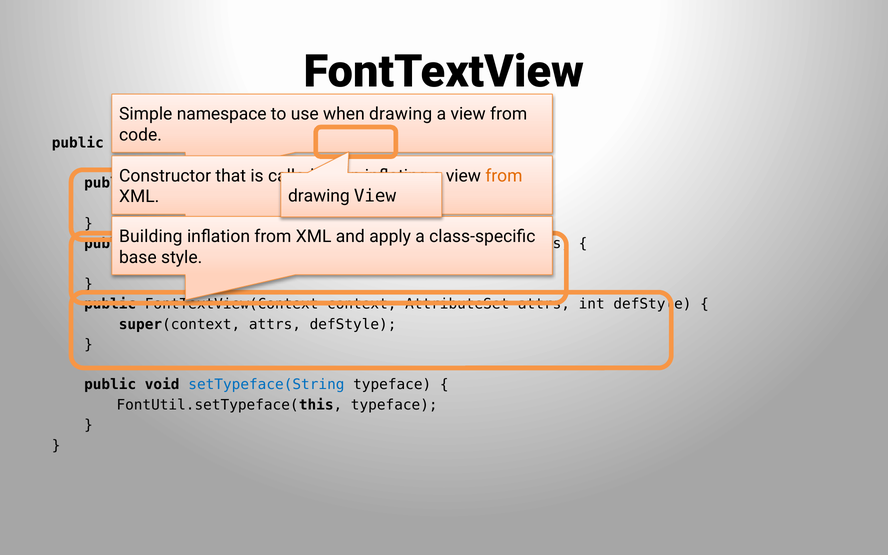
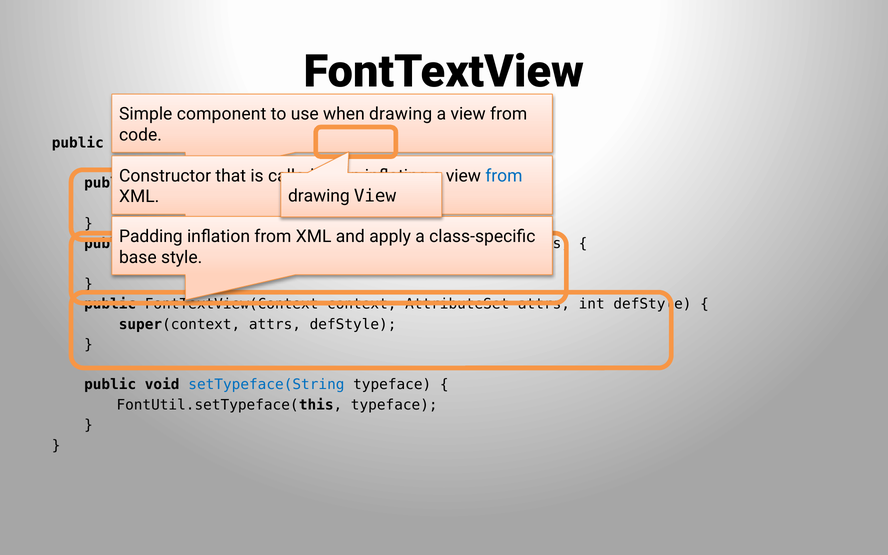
namespace: namespace -> component (222, 114)
from colour: orange -> blue (504, 176)
Building: Building -> Padding (151, 236)
